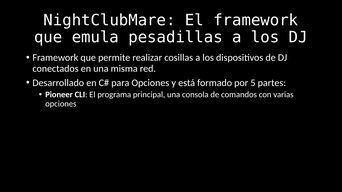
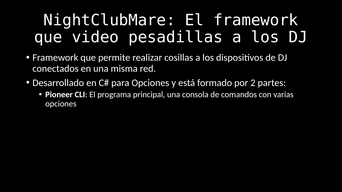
emula: emula -> video (95, 37)
5: 5 -> 2 (253, 83)
